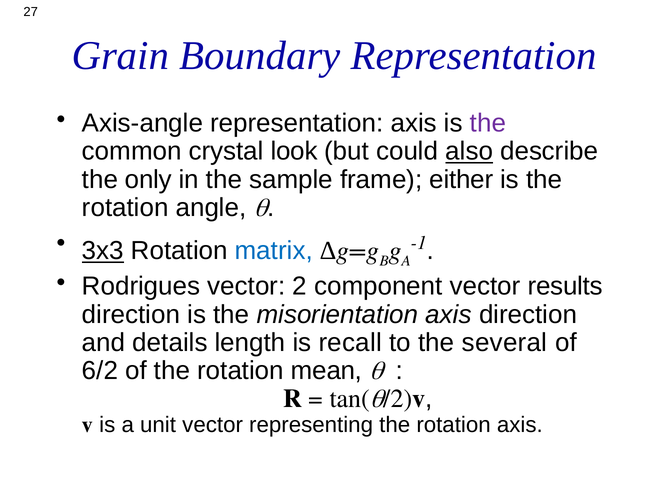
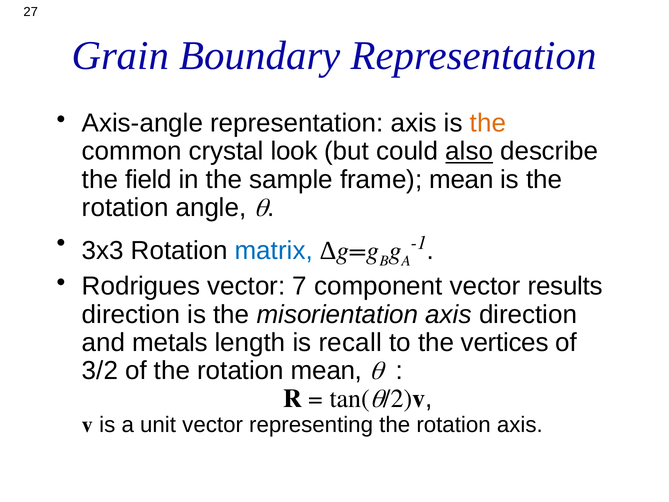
the colour: purple -> orange (488, 123)
only: only -> field (148, 179)
frame either: either -> mean (461, 179)
3x3 underline: present -> none (103, 251)
2: 2 -> 7 (300, 286)
details: details -> metals (170, 342)
several: several -> vertices (505, 342)
6/2: 6/2 -> 3/2 (100, 370)
